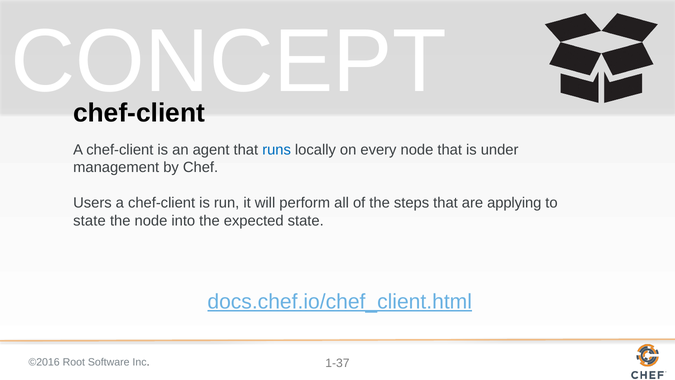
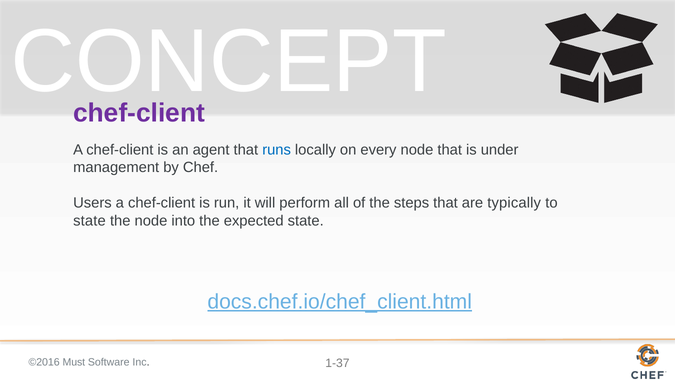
chef-client colour: black -> purple (139, 113)
applying: applying -> typically (514, 203)
Root: Root -> Must (74, 362)
